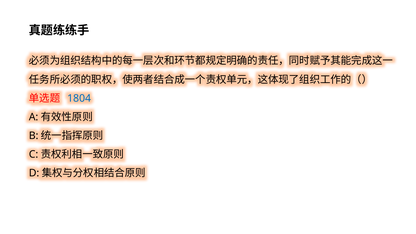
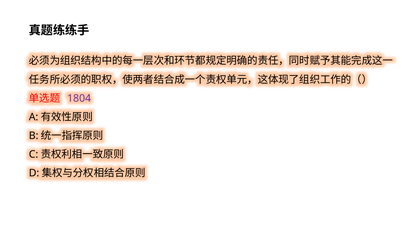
1804 colour: blue -> purple (79, 98)
